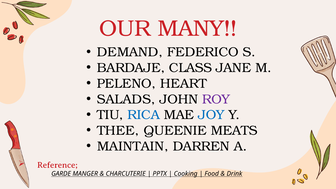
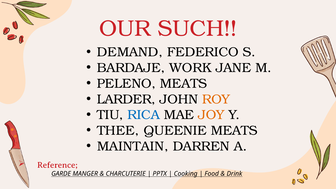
MANY: MANY -> SUCH (197, 28)
CLASS: CLASS -> WORK (190, 68)
PELENO HEART: HEART -> MEATS (183, 84)
SALADS: SALADS -> LARDER (126, 99)
ROY colour: purple -> orange (216, 99)
JOY colour: blue -> orange (211, 115)
